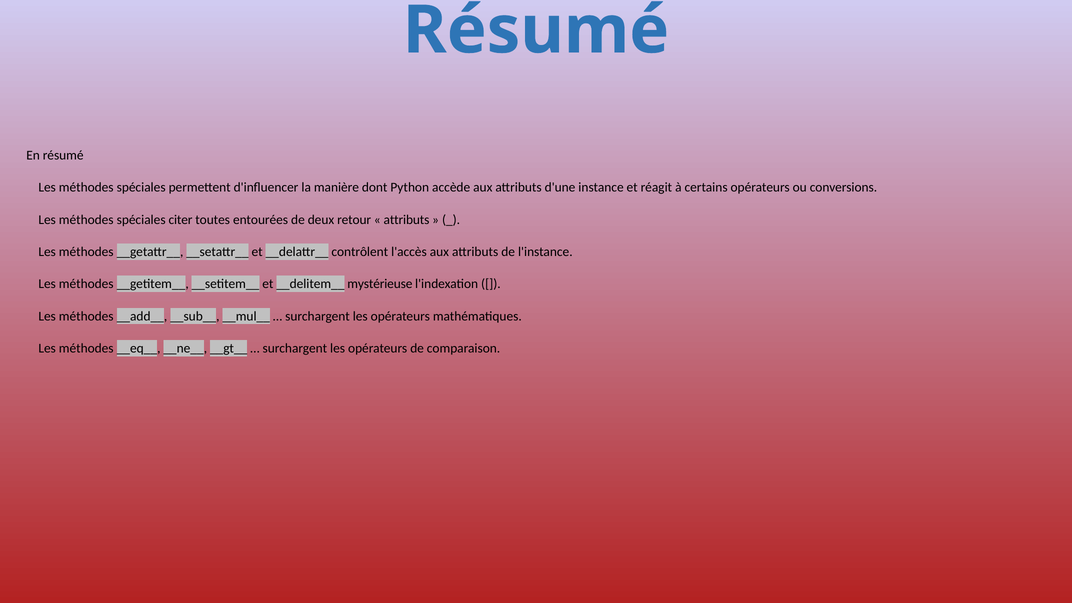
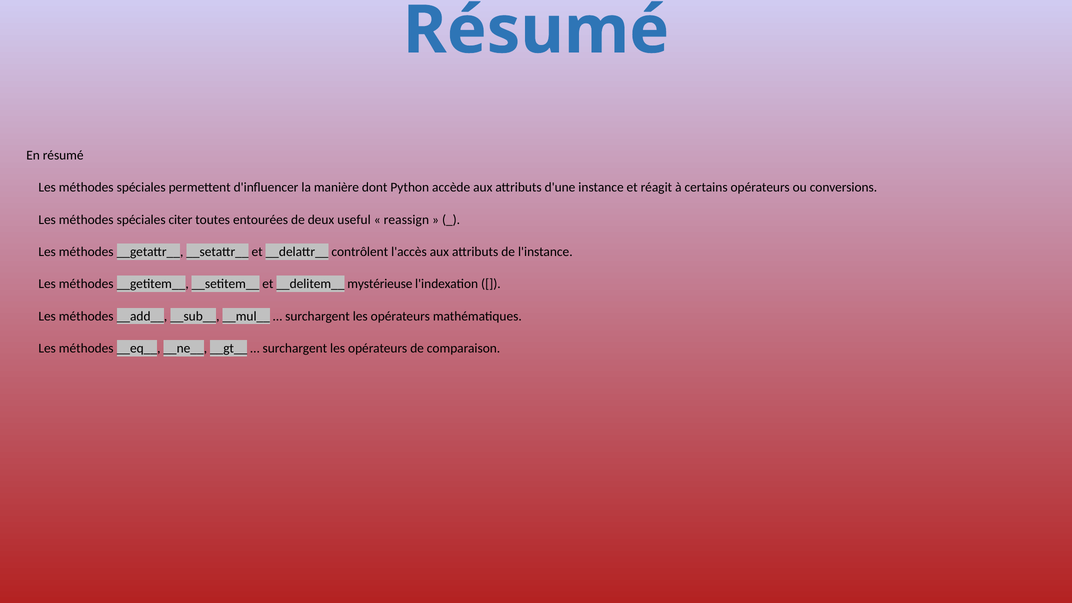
retour: retour -> useful (354, 220)
attributs: attributs -> reassign (406, 220)
